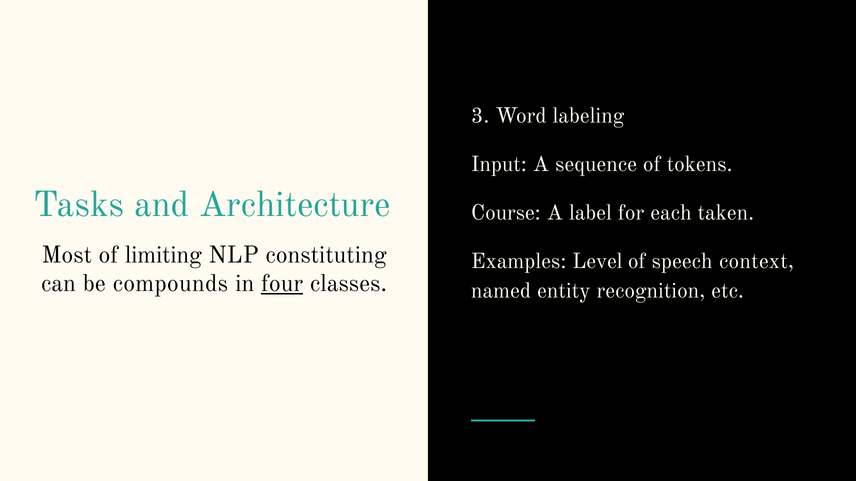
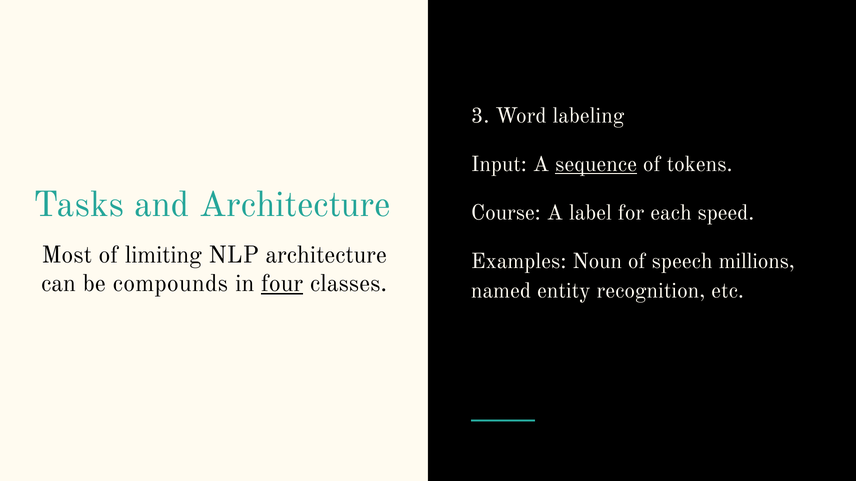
sequence underline: none -> present (596, 164)
taken: taken -> speed (726, 213)
NLP constituting: constituting -> architecture (326, 255)
Level: Level -> Noun (597, 262)
context: context -> millions (757, 262)
